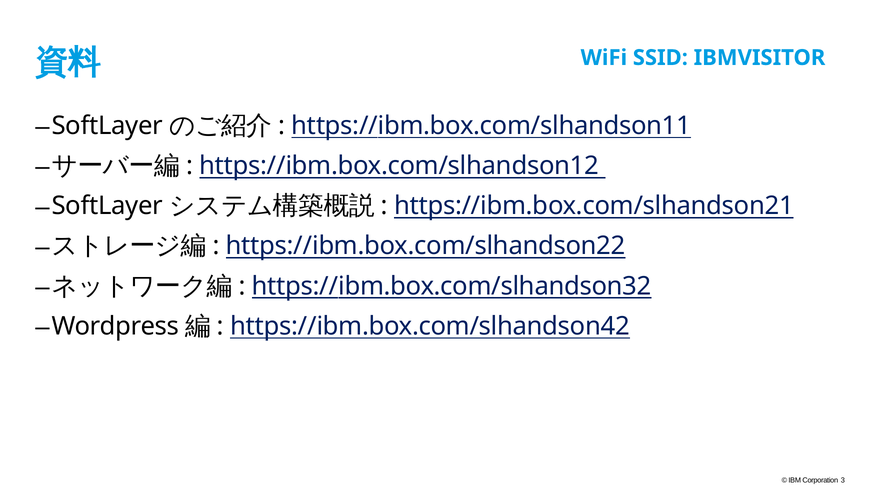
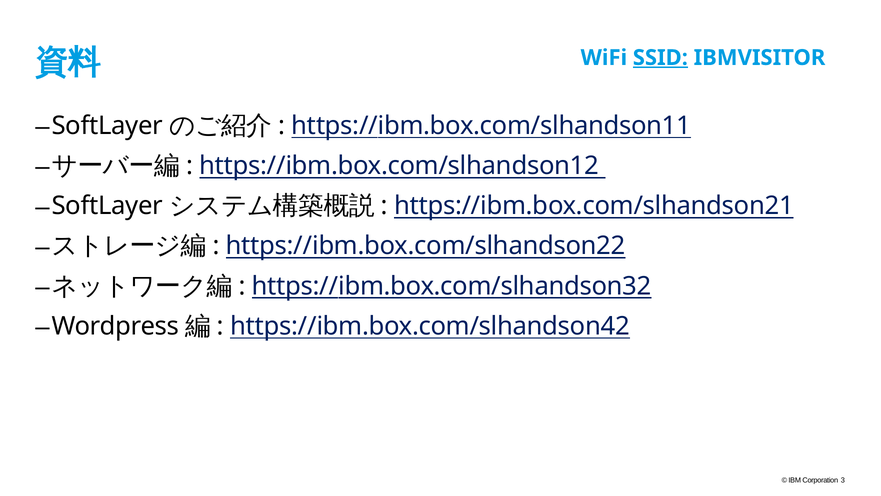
SSID underline: none -> present (660, 58)
